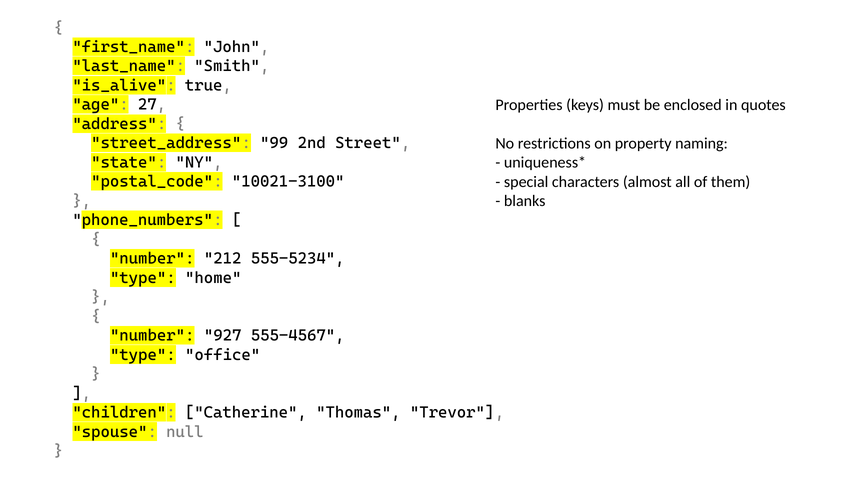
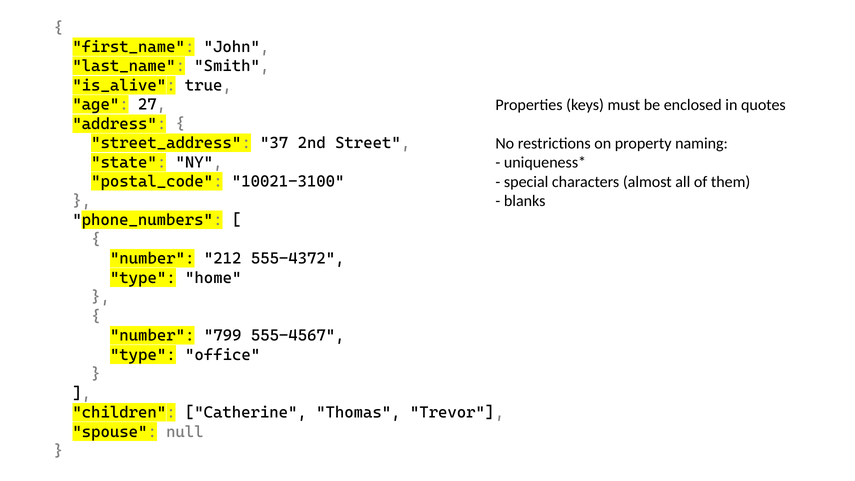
99: 99 -> 37 (274, 143)
555-5234: 555-5234 -> 555-4372 (298, 259)
927: 927 -> 799 (223, 336)
